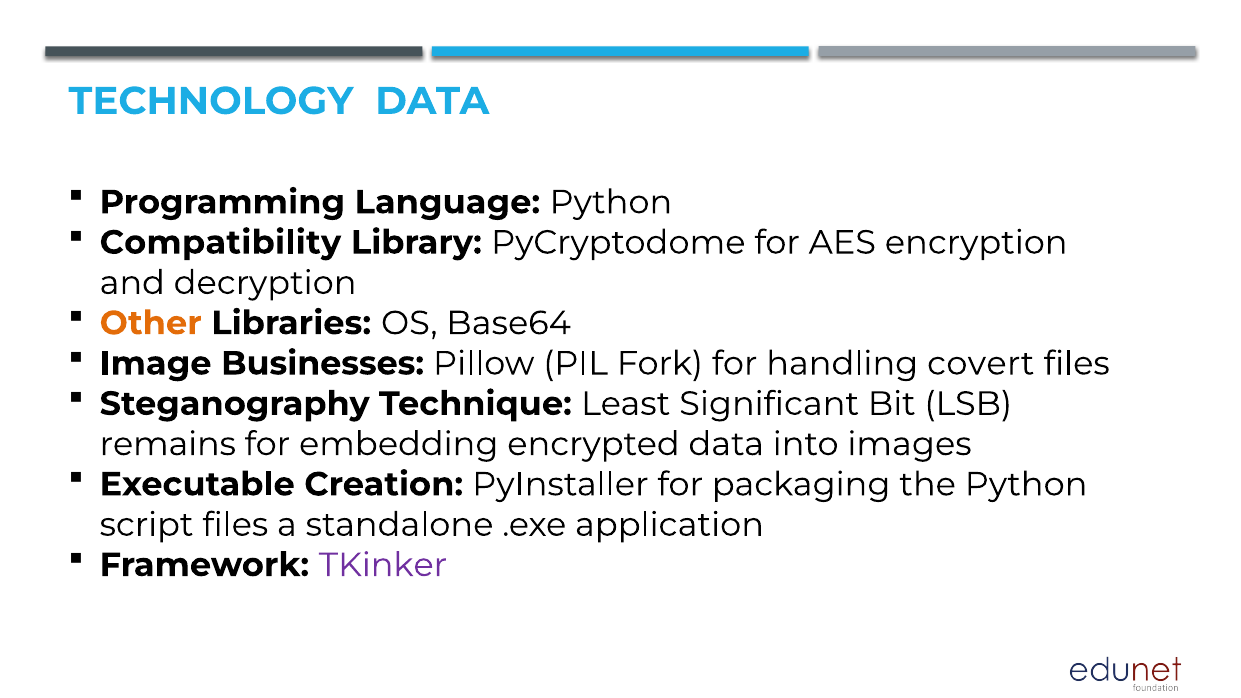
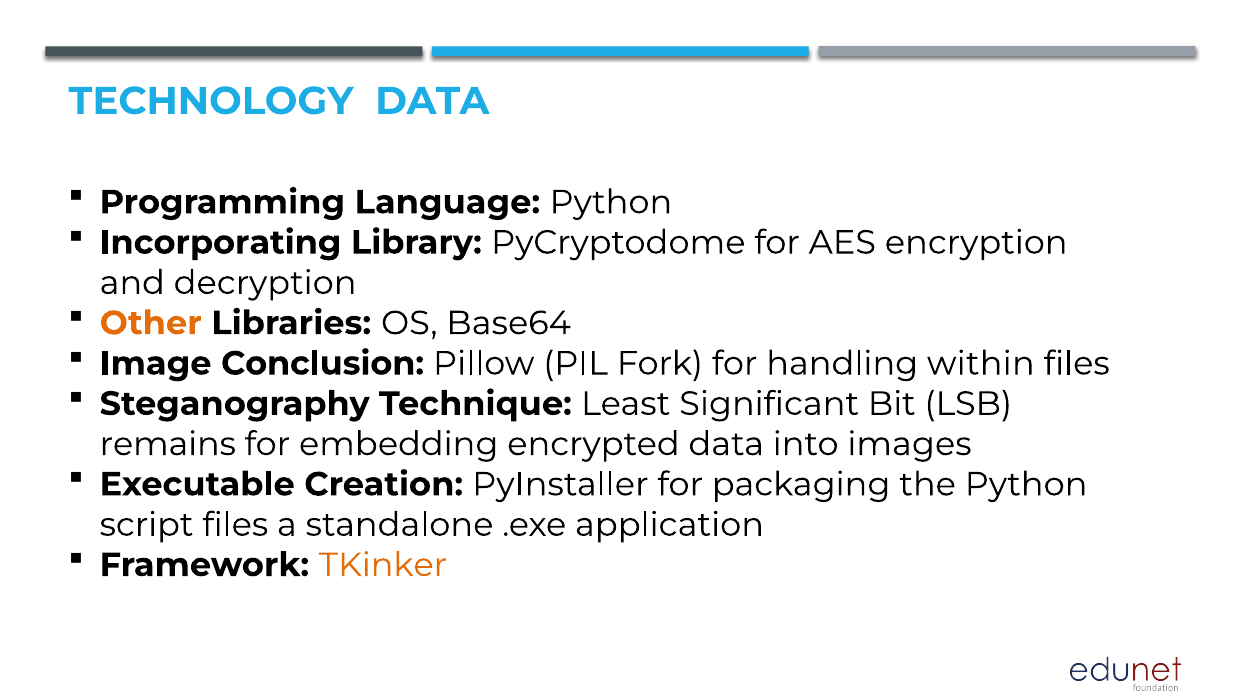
Compatibility: Compatibility -> Incorporating (221, 243)
Businesses: Businesses -> Conclusion (323, 363)
covert: covert -> within (981, 363)
TKinker colour: purple -> orange (383, 565)
